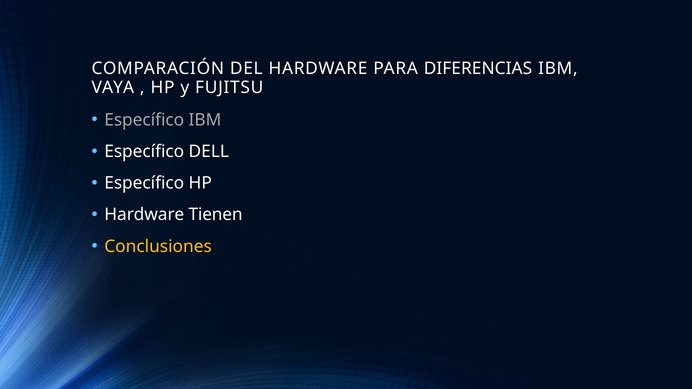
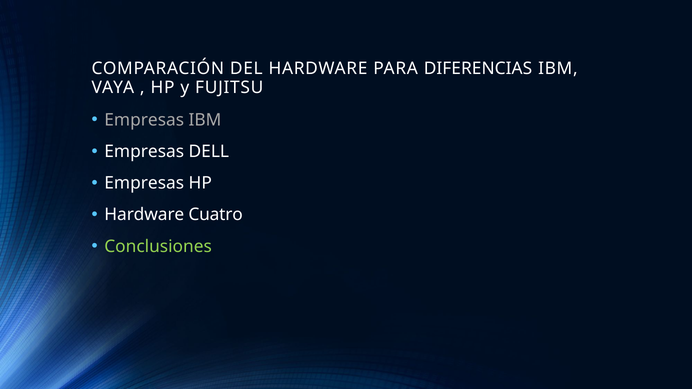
Específico: Específico -> Empresas (144, 120)
Específico: Específico -> Empresas (144, 152)
Específico: Específico -> Empresas (144, 183)
Tienen: Tienen -> Cuatro (216, 215)
Conclusiones colour: yellow -> light green (158, 247)
